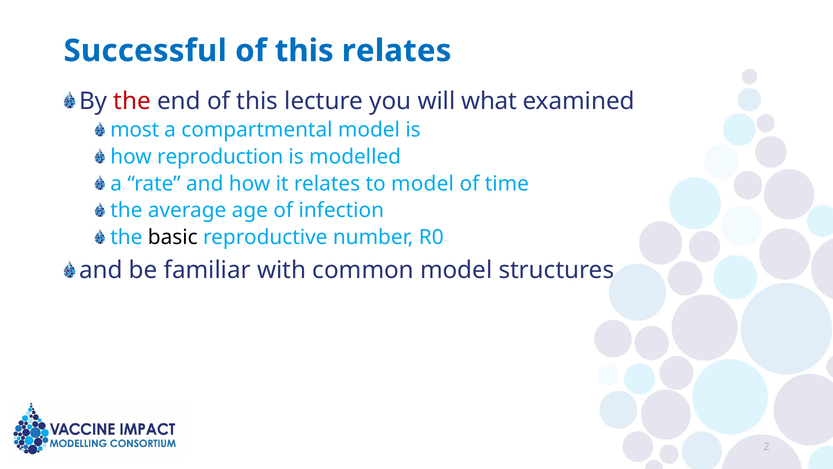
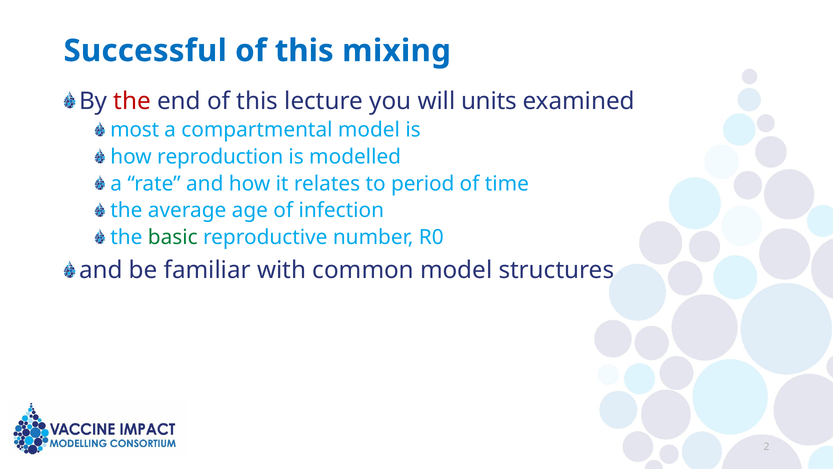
this relates: relates -> mixing (397, 51)
what: what -> units (489, 101)
to model: model -> period (423, 184)
basic colour: black -> green (173, 237)
